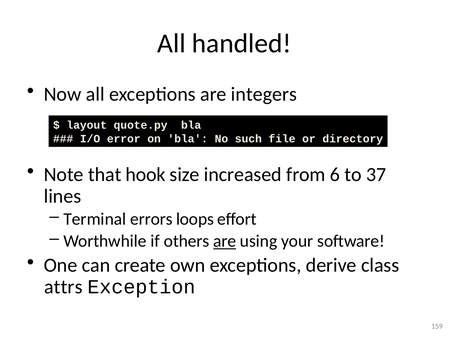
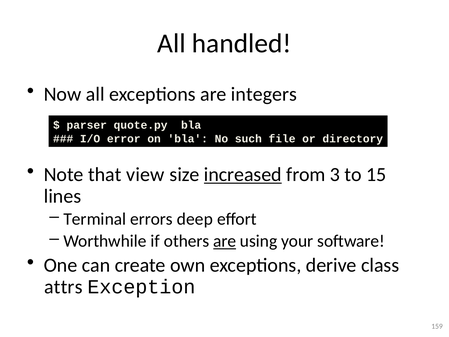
layout: layout -> parser (87, 125)
hook: hook -> view (145, 174)
increased underline: none -> present (243, 174)
6: 6 -> 3 (335, 174)
37: 37 -> 15 (376, 174)
loops: loops -> deep (195, 219)
